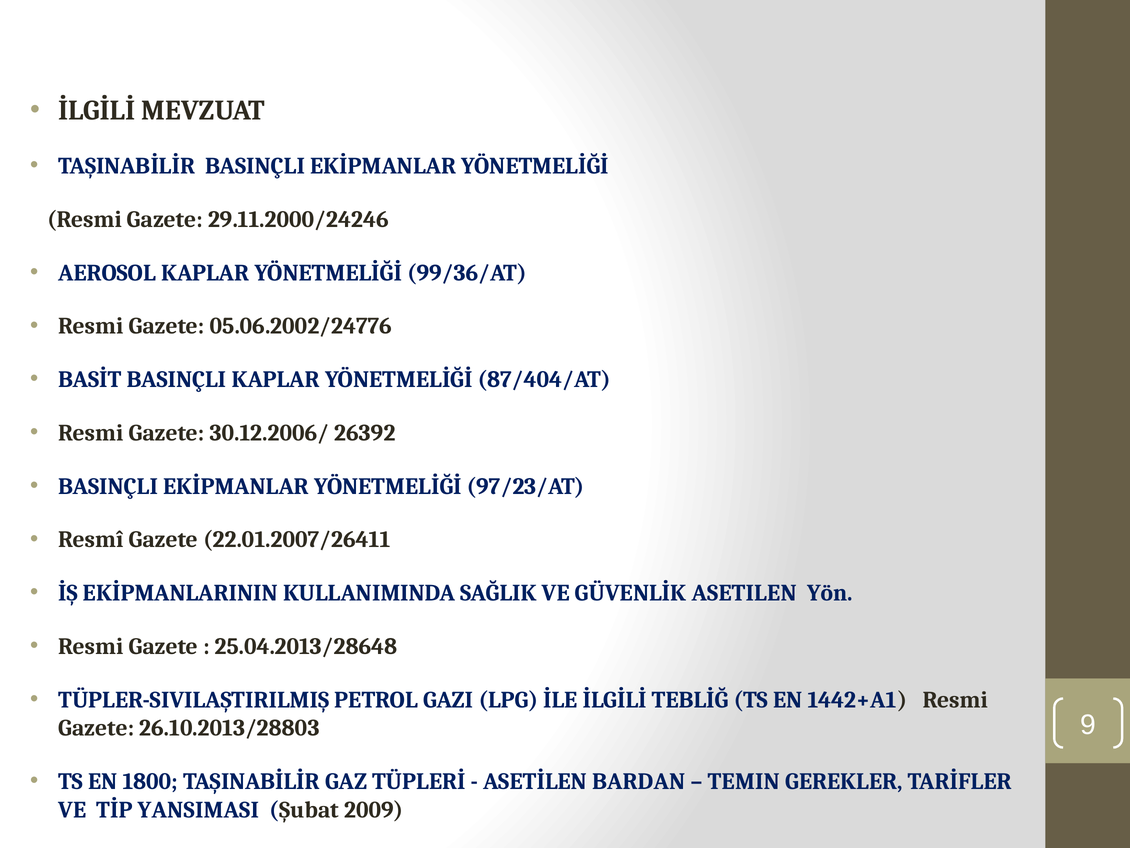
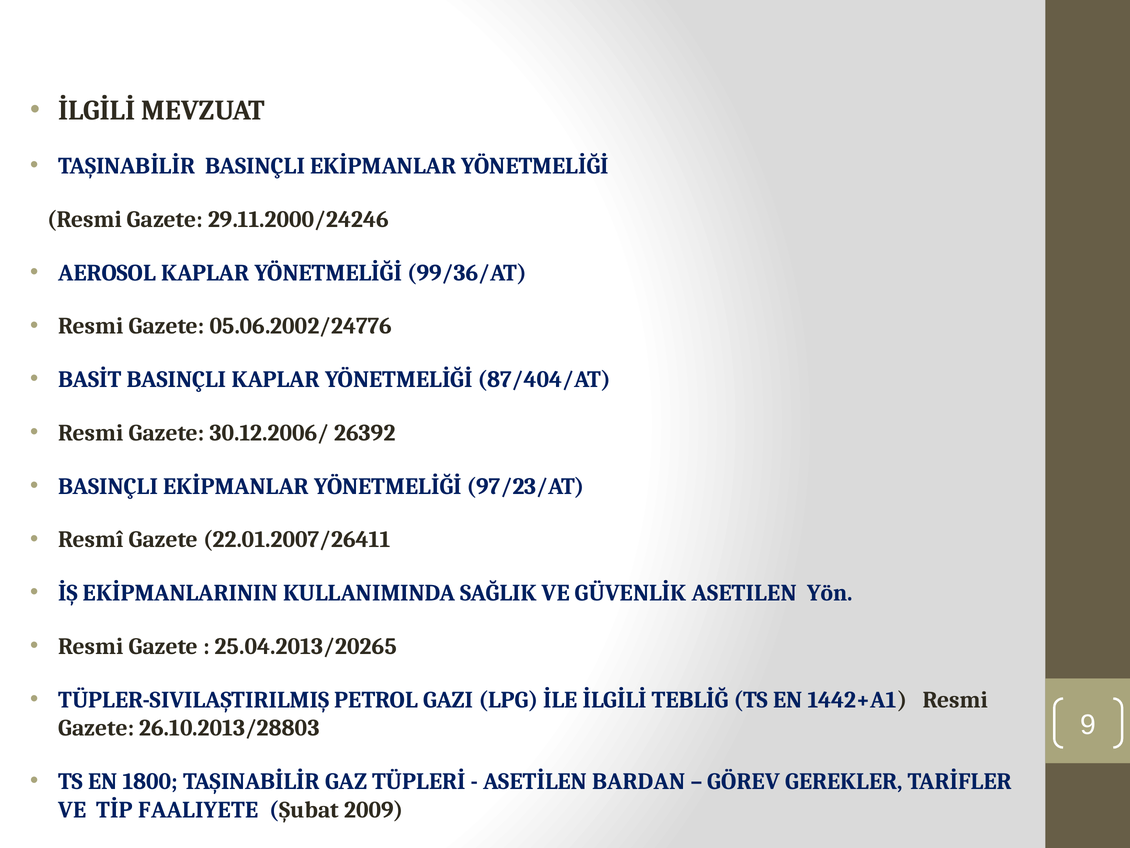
25.04.2013/28648: 25.04.2013/28648 -> 25.04.2013/20265 (306, 646)
TEMIN: TEMIN -> GÖREV (744, 781)
YANSIMASI: YANSIMASI -> FAALIYETE (198, 809)
